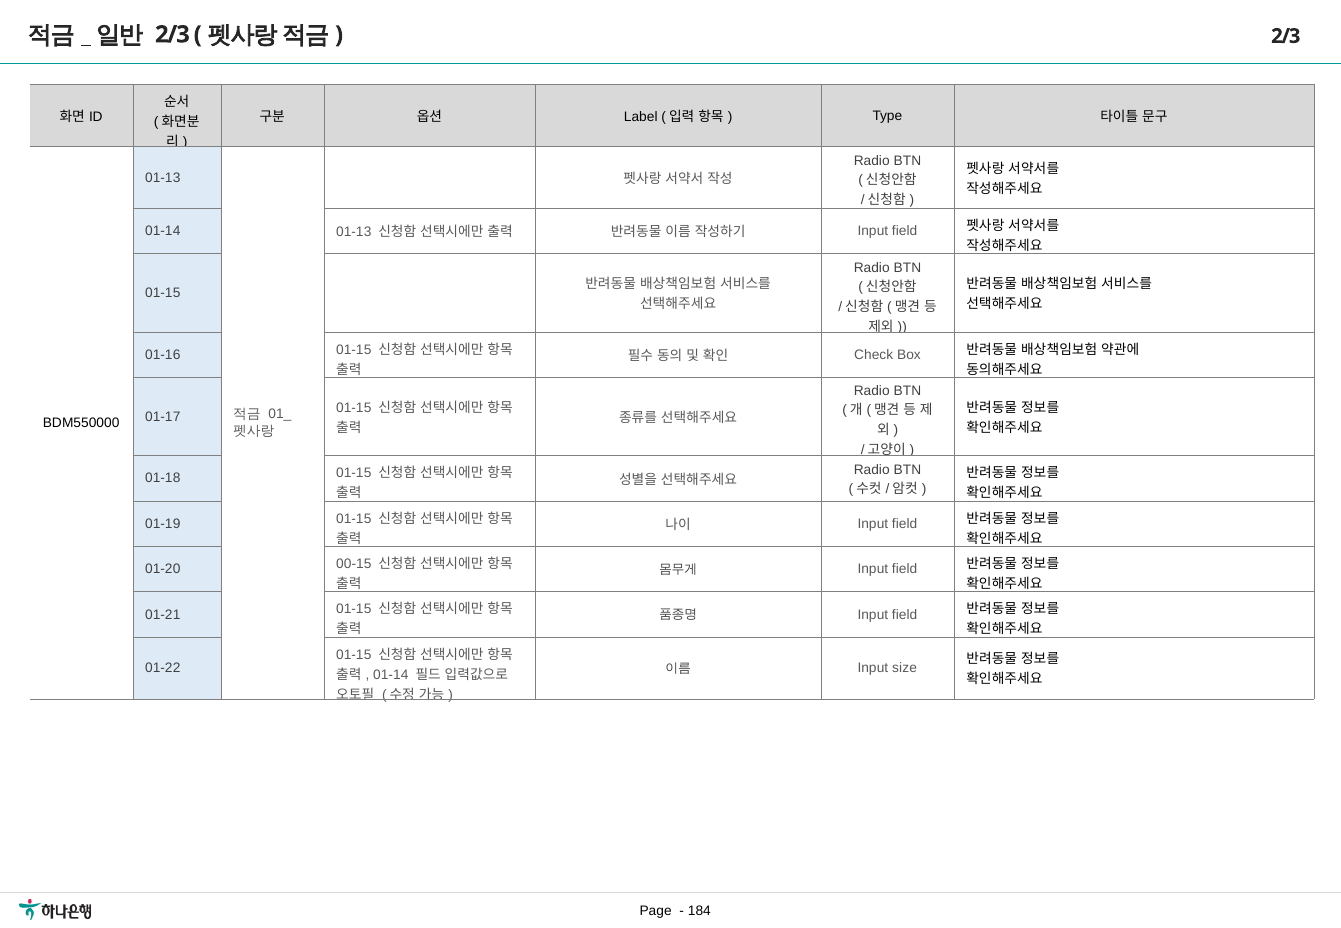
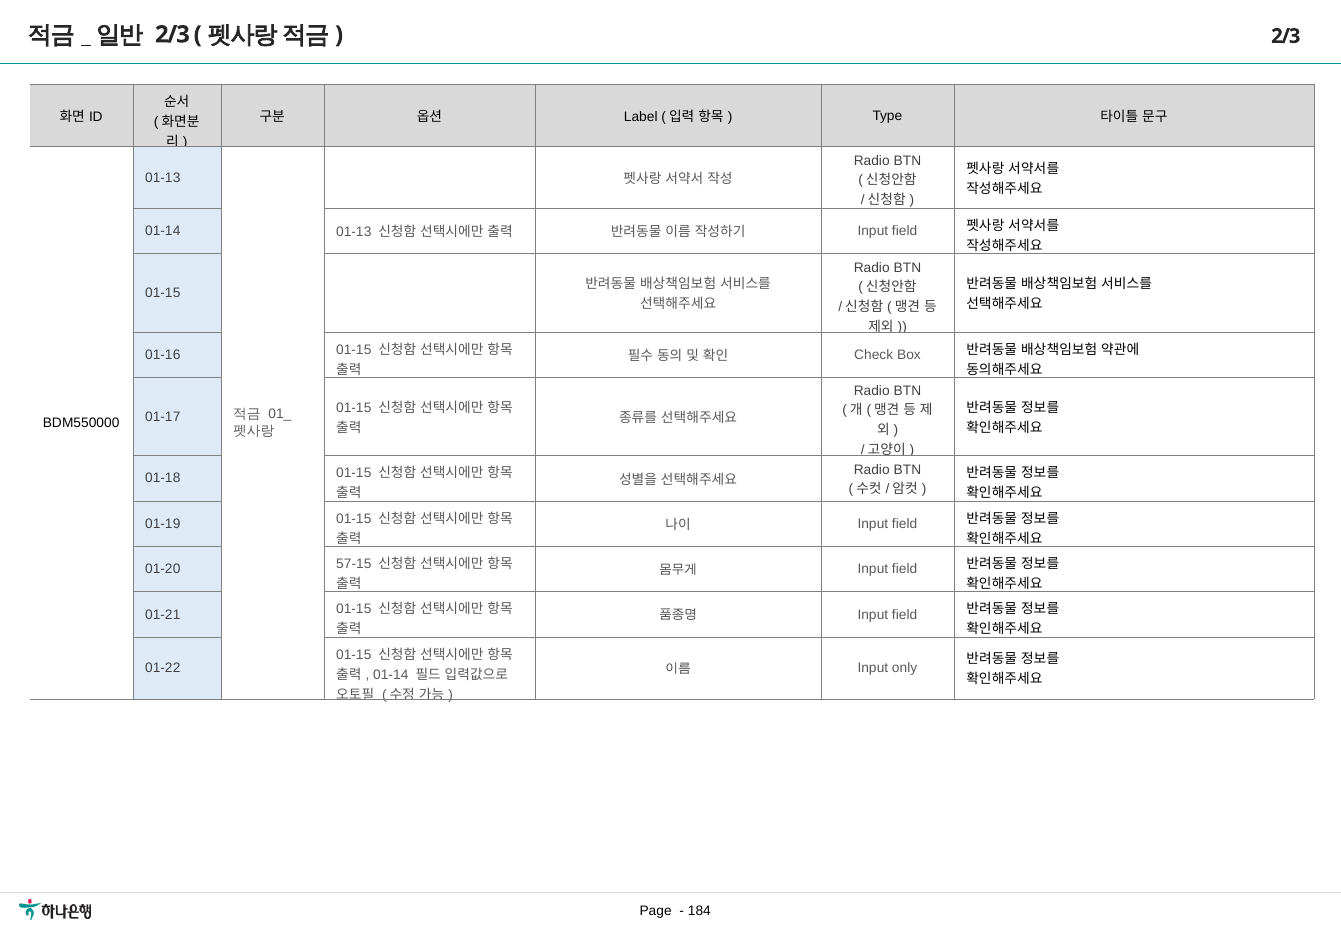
00-15: 00-15 -> 57-15 (354, 564)
size: size -> only (905, 668)
